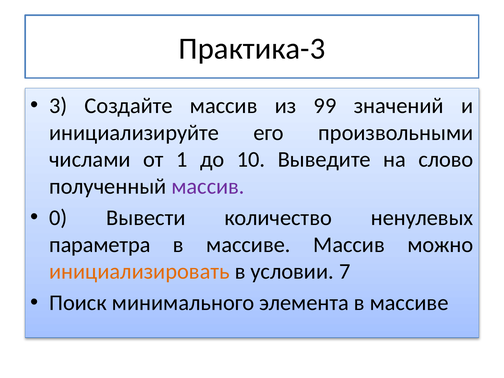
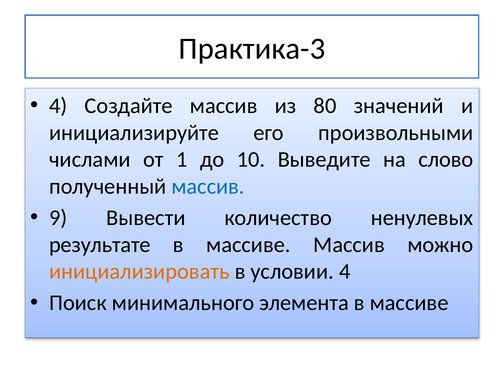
3: 3 -> 4 (58, 106)
99: 99 -> 80 (325, 106)
массив colour: purple -> blue (208, 186)
0: 0 -> 9 (58, 218)
параметра: параметра -> результате (100, 245)
условии 7: 7 -> 4 (345, 272)
